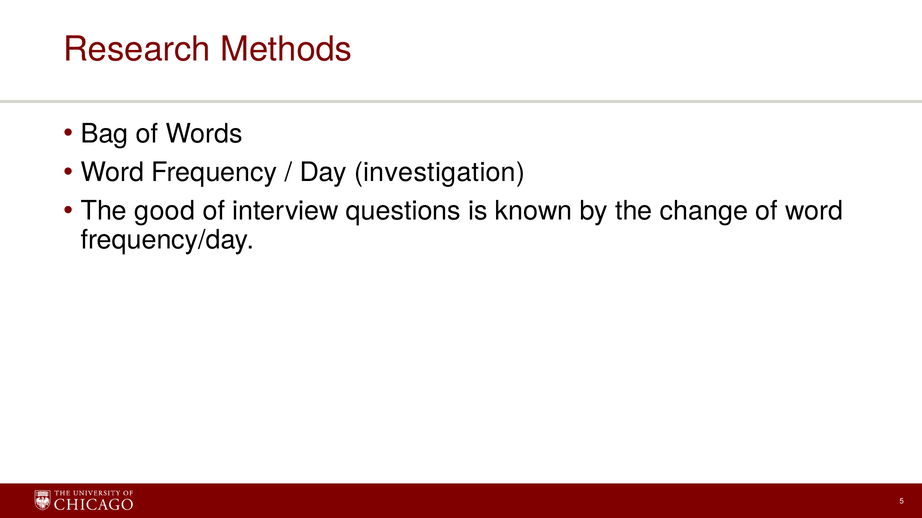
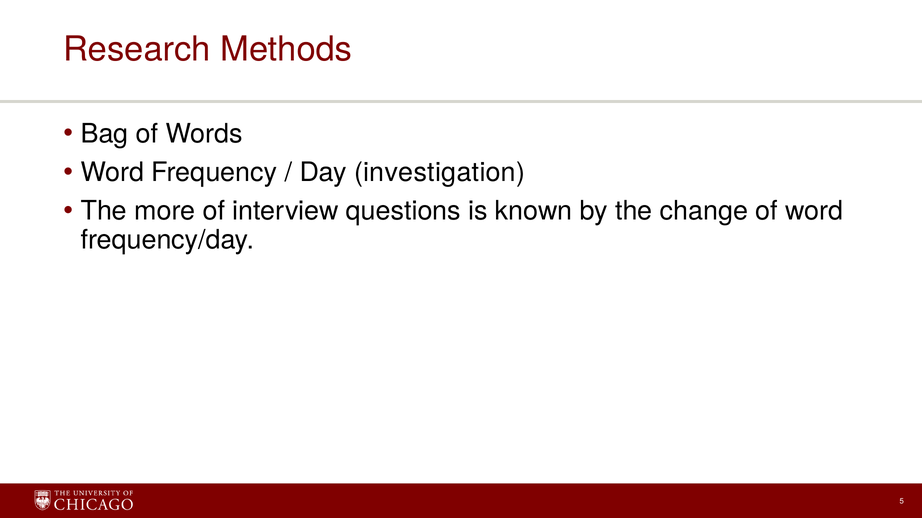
good: good -> more (165, 211)
